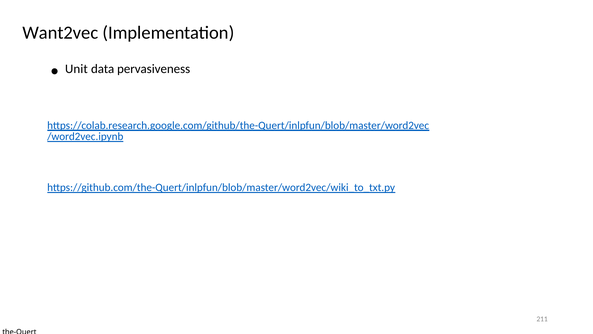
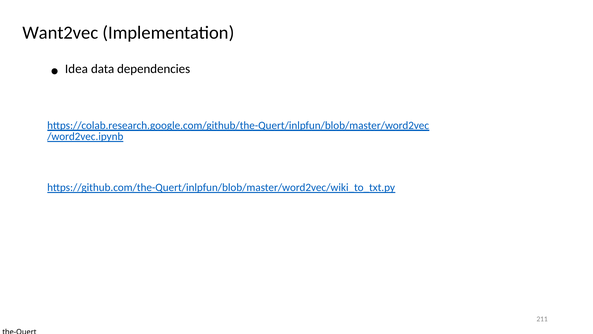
Unit: Unit -> Idea (76, 69)
pervasiveness: pervasiveness -> dependencies (154, 69)
